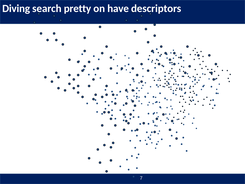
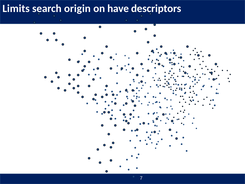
Diving: Diving -> Limits (16, 8)
pretty: pretty -> origin (77, 8)
